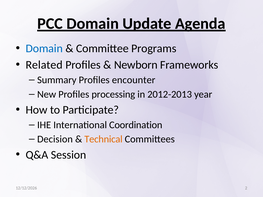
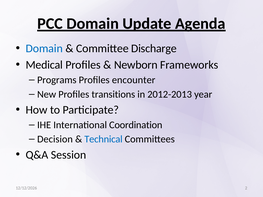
Programs: Programs -> Discharge (154, 49)
Related: Related -> Medical (44, 65)
Summary: Summary -> Programs (57, 80)
processing: processing -> transitions (113, 94)
Technical colour: orange -> blue (103, 139)
